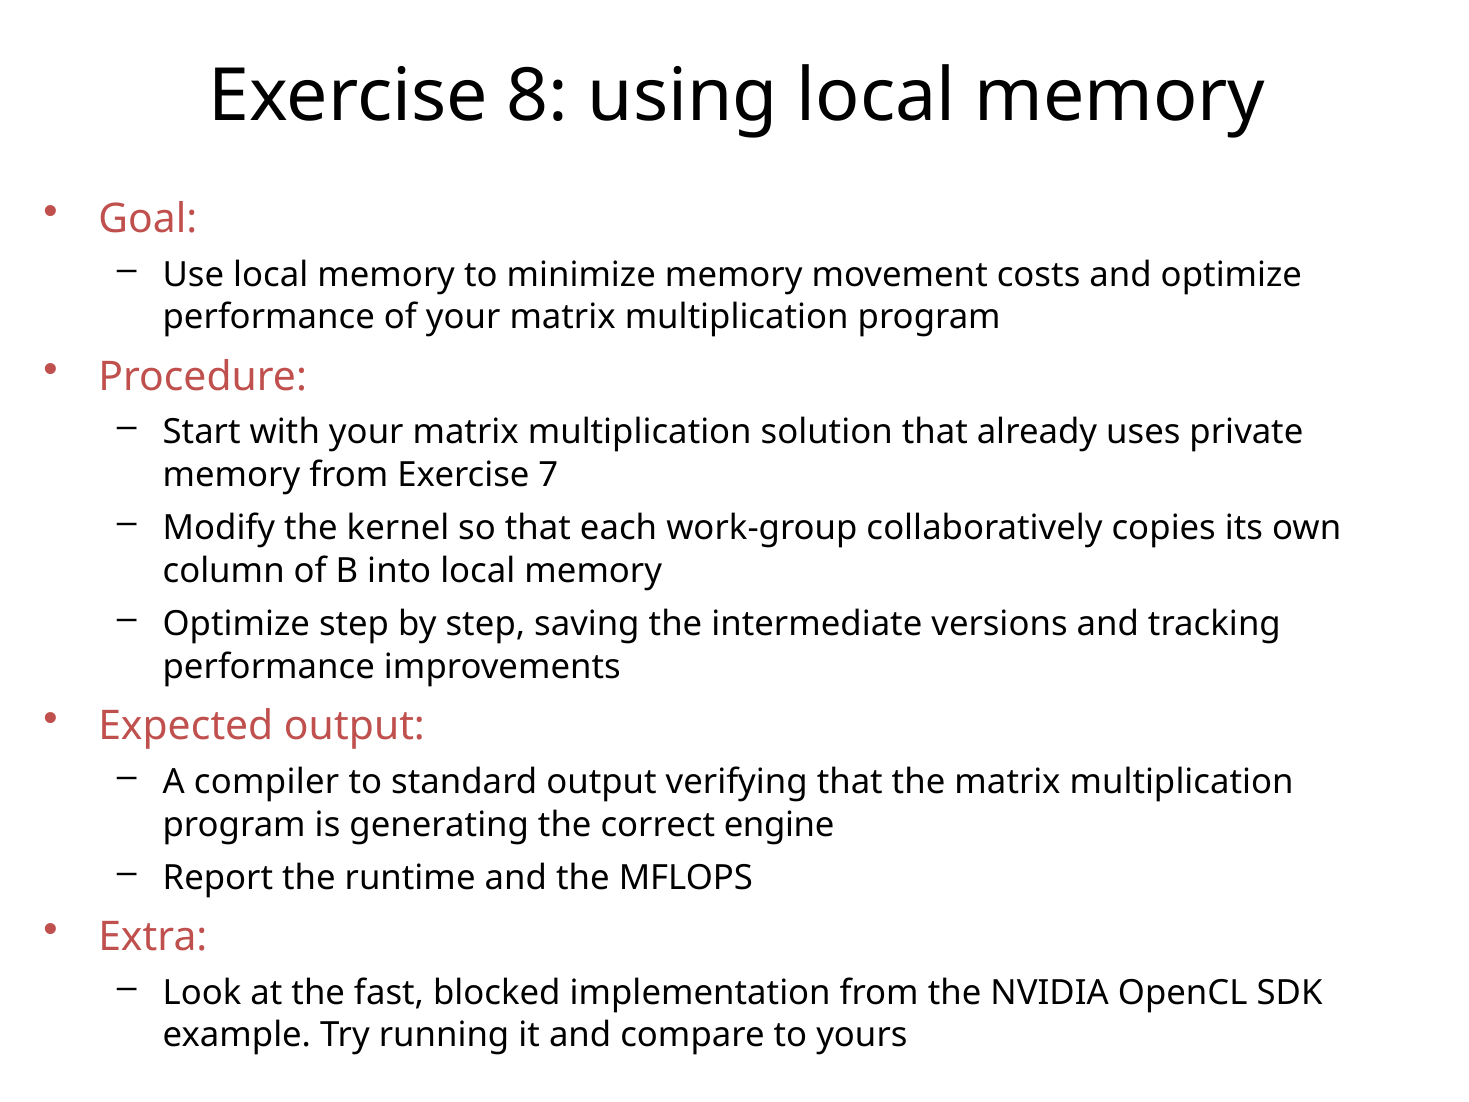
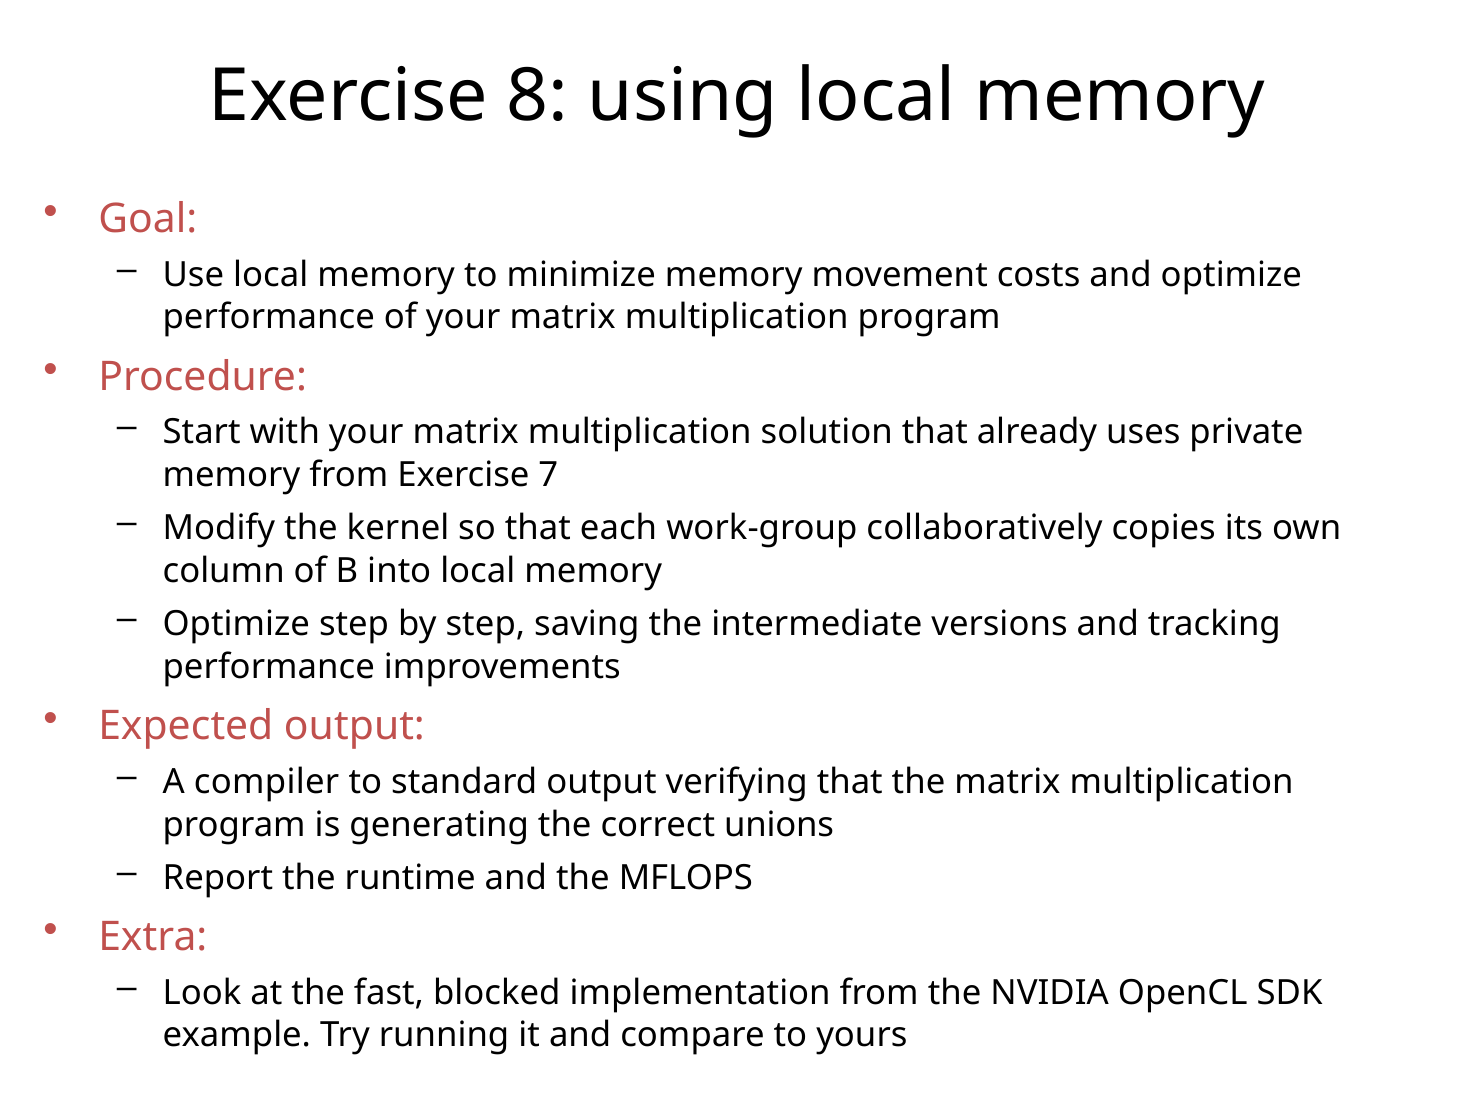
engine: engine -> unions (779, 824)
